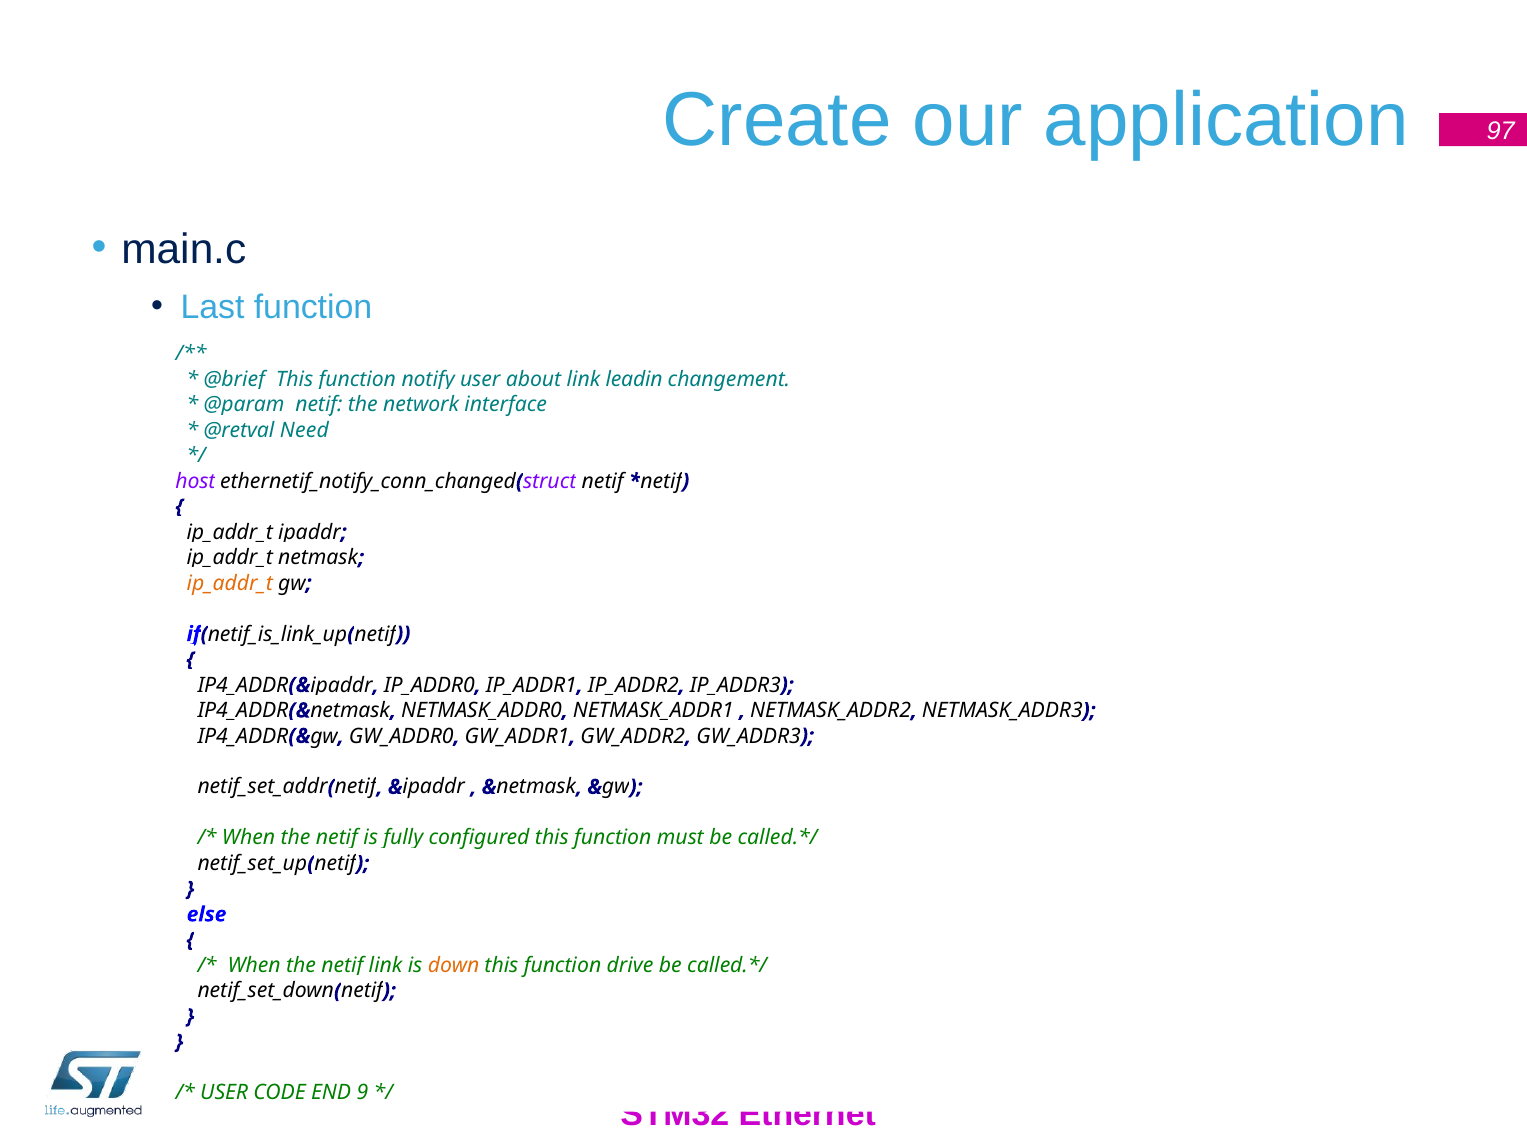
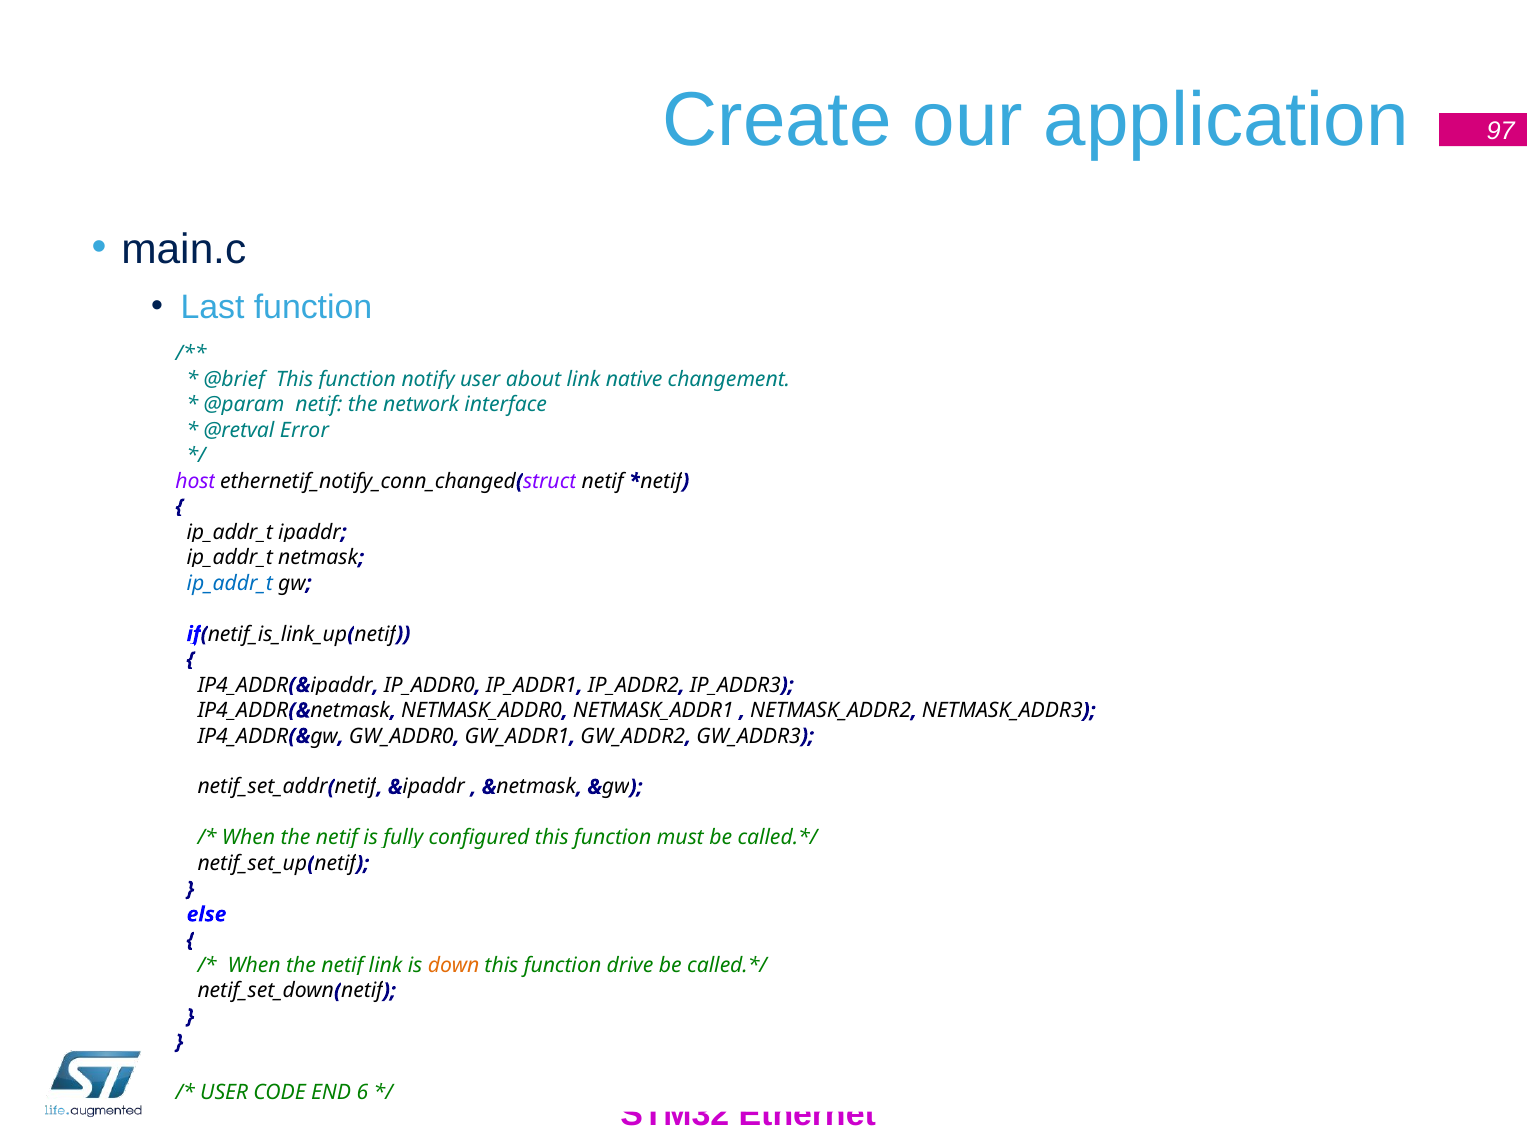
leadin: leadin -> native (634, 379)
Need: Need -> Error (304, 430)
ip_addr_t colour: orange -> blue (230, 583)
9: 9 -> 6 (362, 1093)
